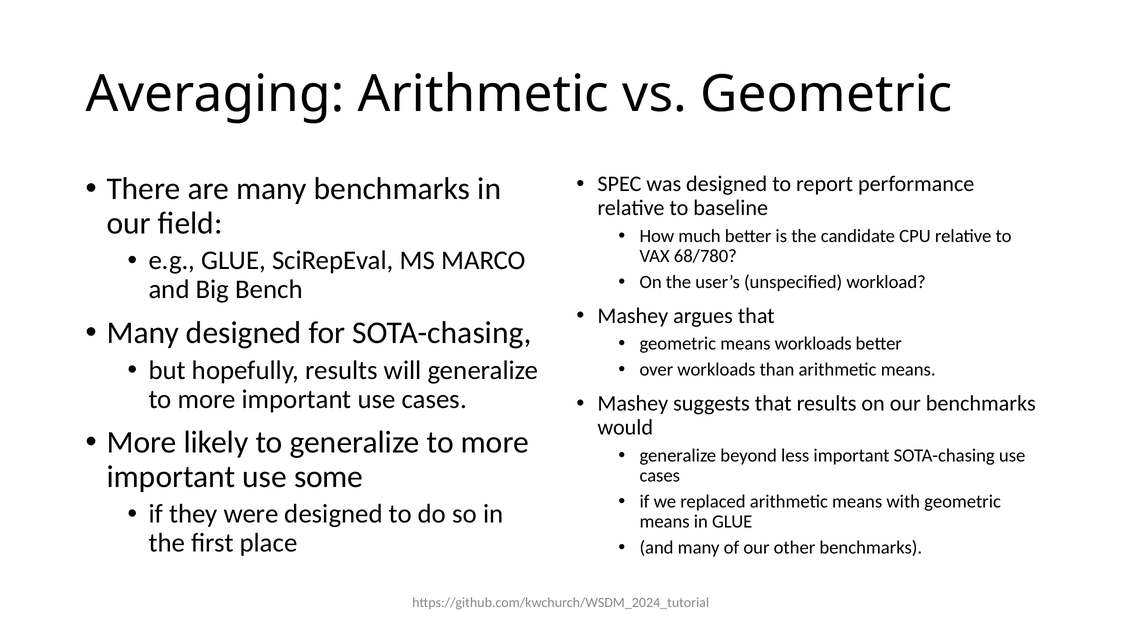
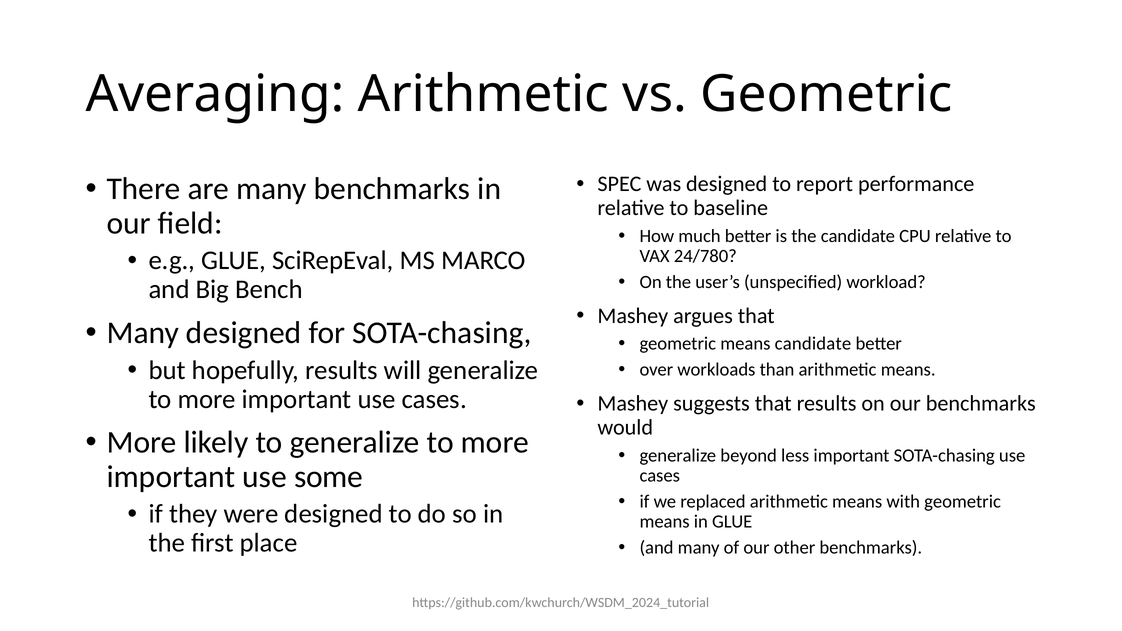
68/780: 68/780 -> 24/780 (705, 256)
means workloads: workloads -> candidate (813, 344)
